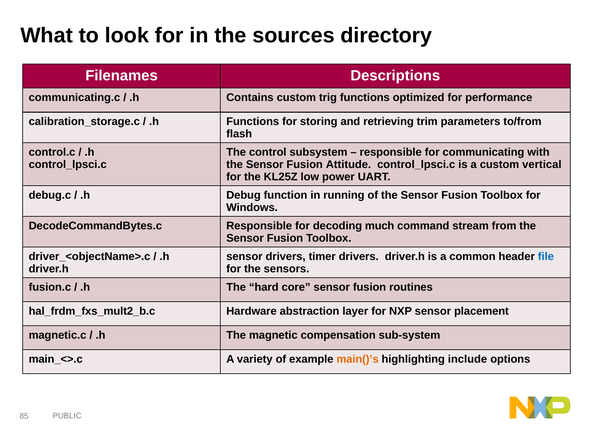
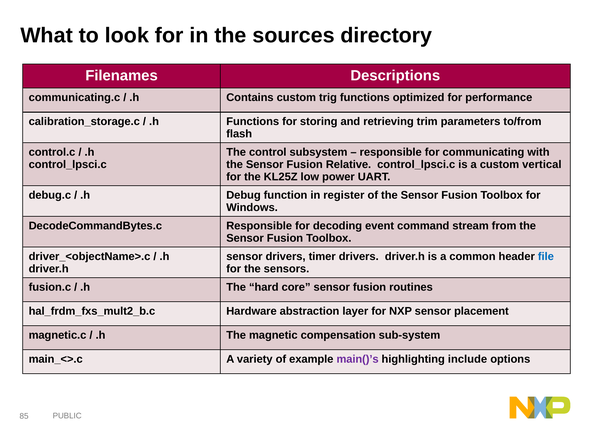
Attitude: Attitude -> Relative (348, 165)
running: running -> register (344, 195)
much: much -> event (380, 226)
main()’s colour: orange -> purple (358, 360)
